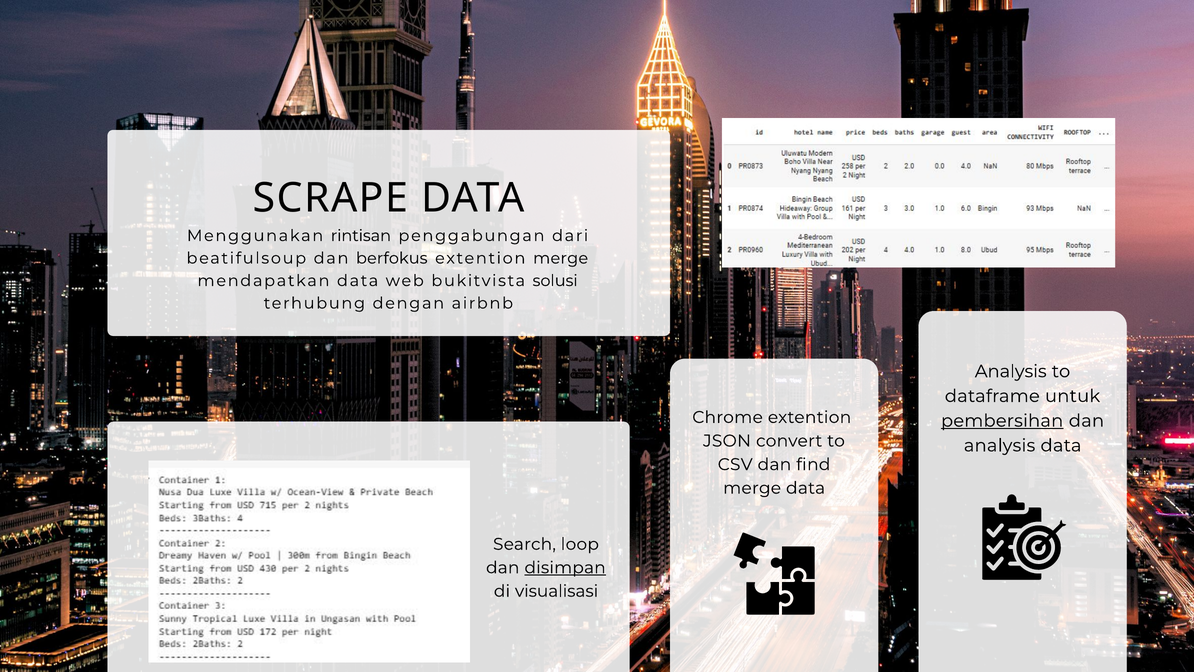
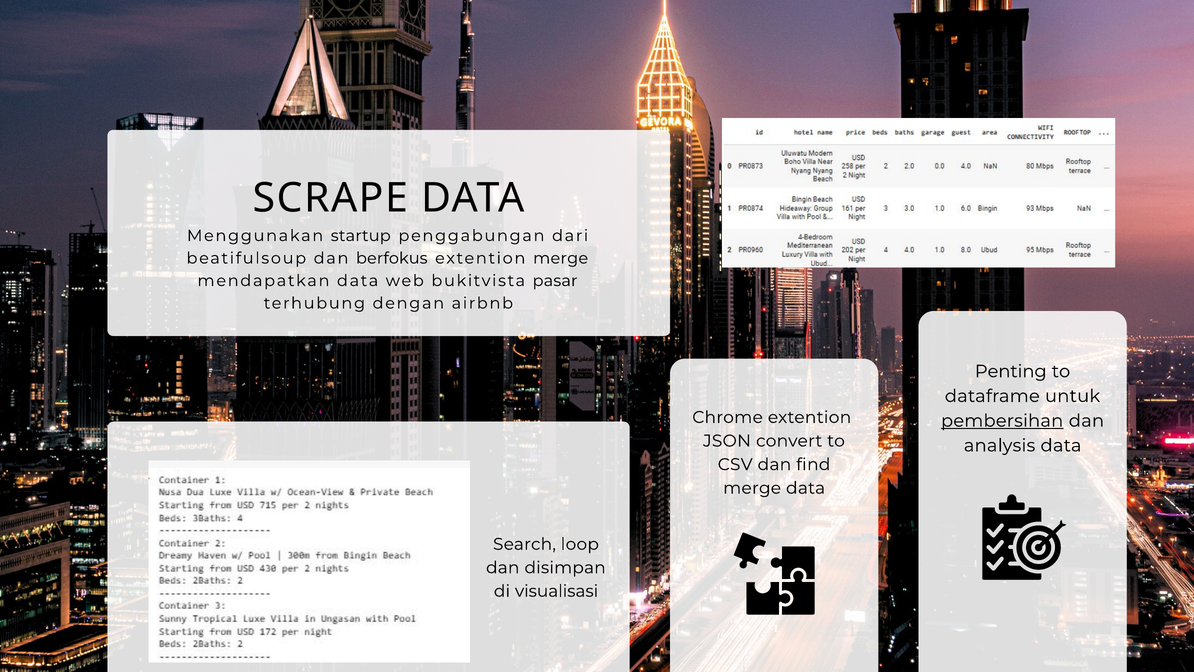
rintisan: rintisan -> startup (361, 236)
solusi: solusi -> pasar (555, 281)
Analysis: Analysis -> Penting (1011, 371)
disimpan underline: present -> none (565, 567)
